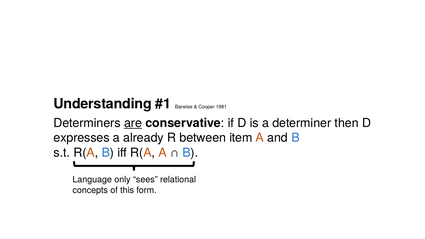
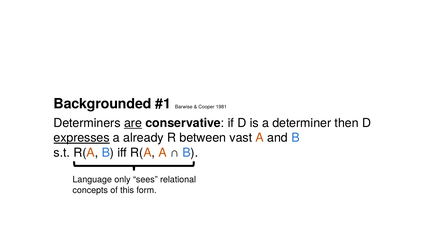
Understanding: Understanding -> Backgrounded (103, 104)
expresses underline: none -> present (82, 138)
item: item -> vast (241, 138)
